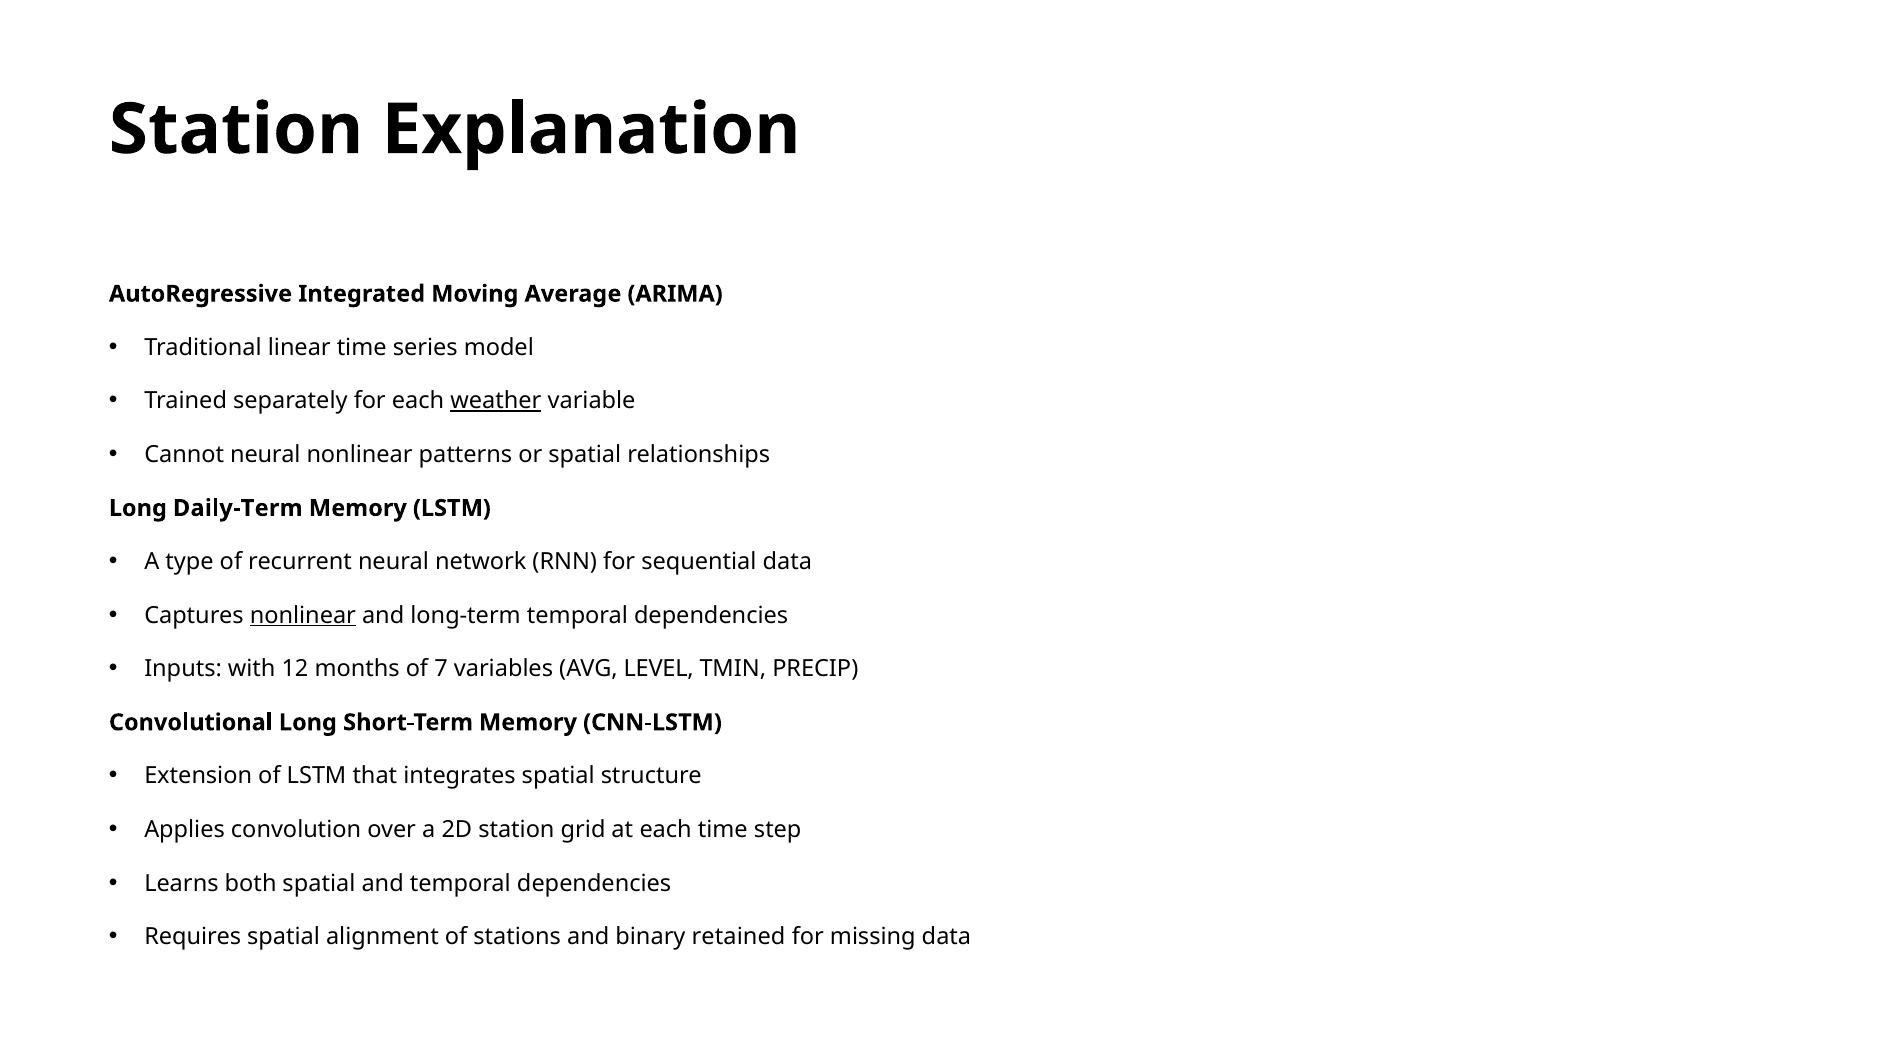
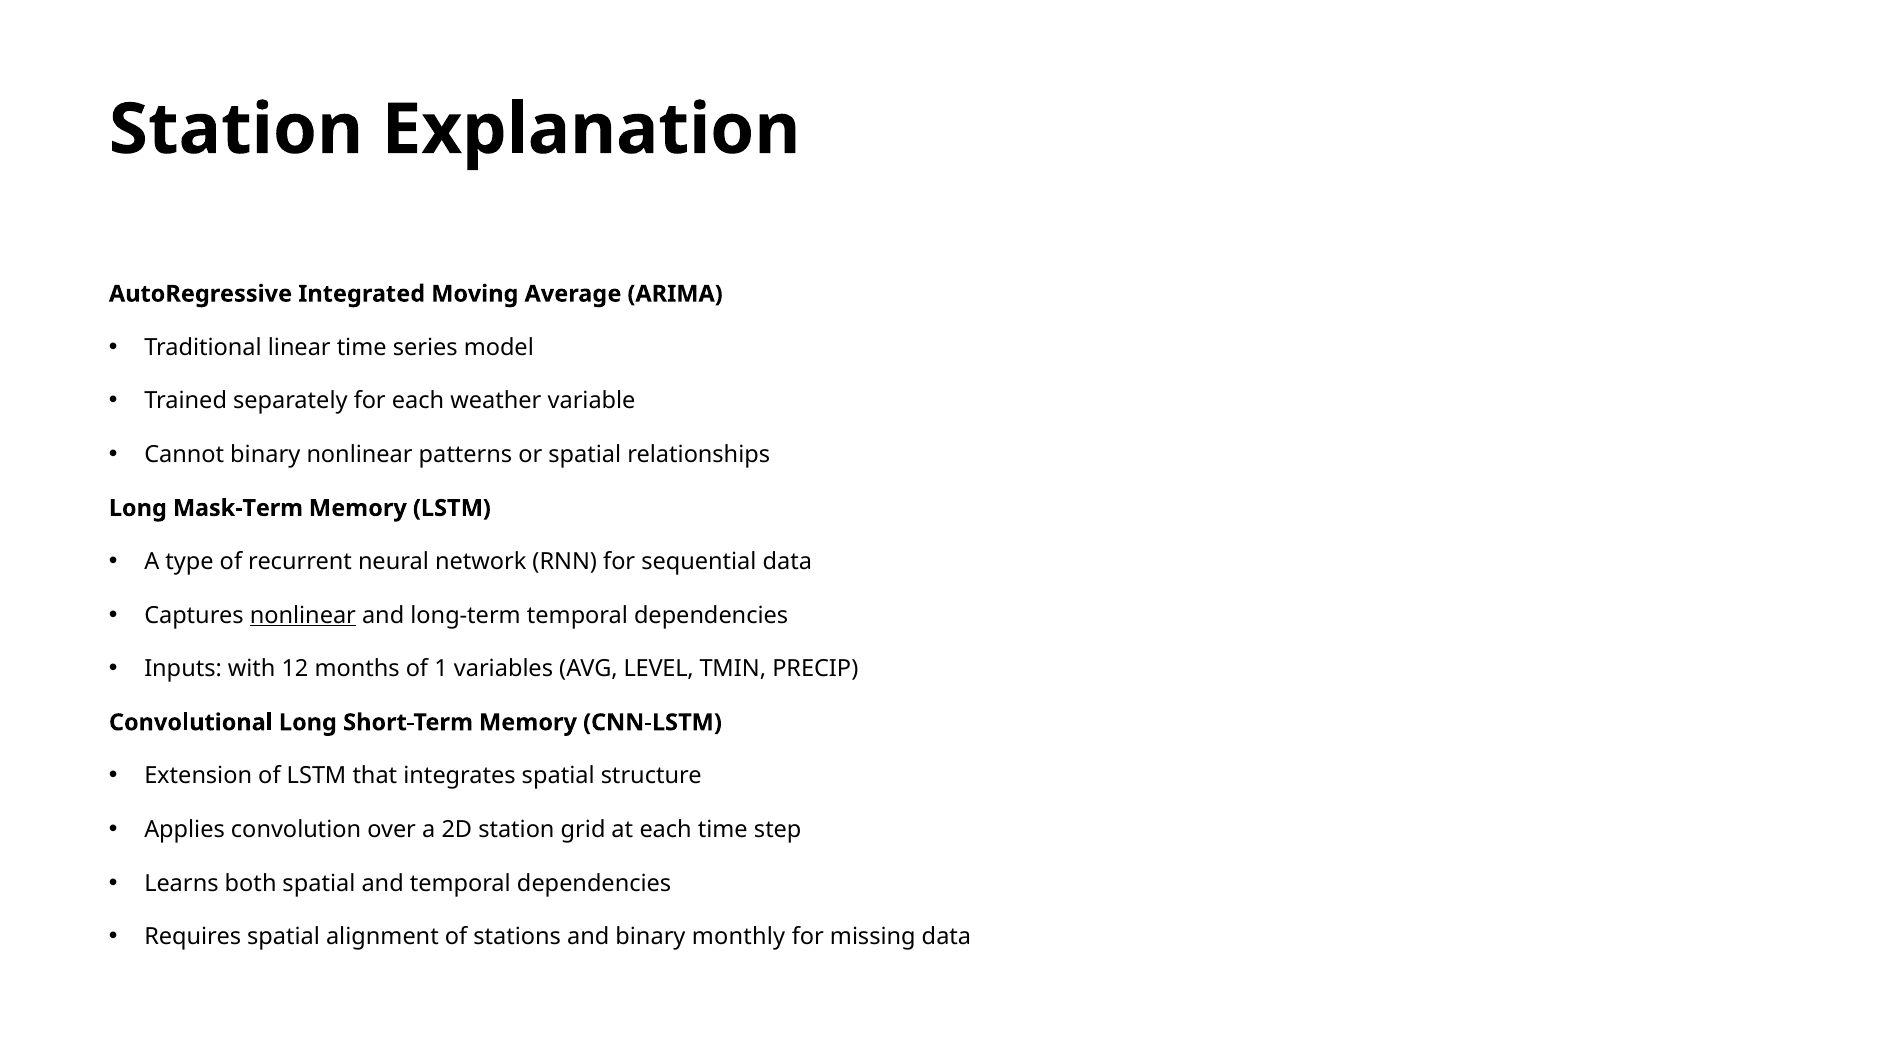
weather underline: present -> none (496, 401)
Cannot neural: neural -> binary (265, 455)
Daily-Term: Daily-Term -> Mask-Term (238, 508)
7: 7 -> 1 (441, 669)
retained: retained -> monthly (738, 937)
